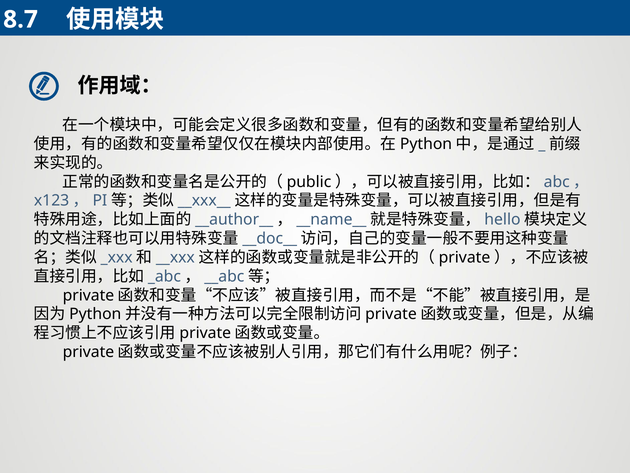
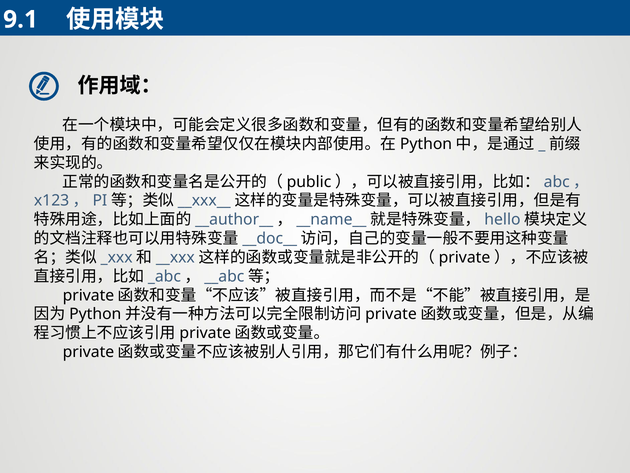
8.7: 8.7 -> 9.1 (21, 19)
